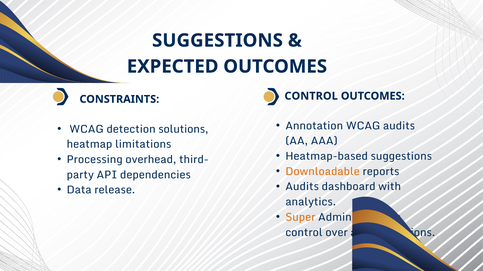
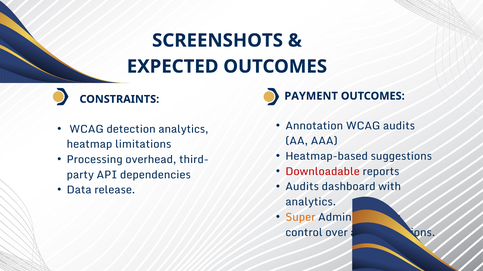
SUGGESTIONS: SUGGESTIONS -> SCREENSHOTS (218, 41)
CONTROL: CONTROL -> PAYMENT (311, 96)
solutions: solutions -> analytics (183, 129)
Downloadable colour: orange -> red (323, 172)
